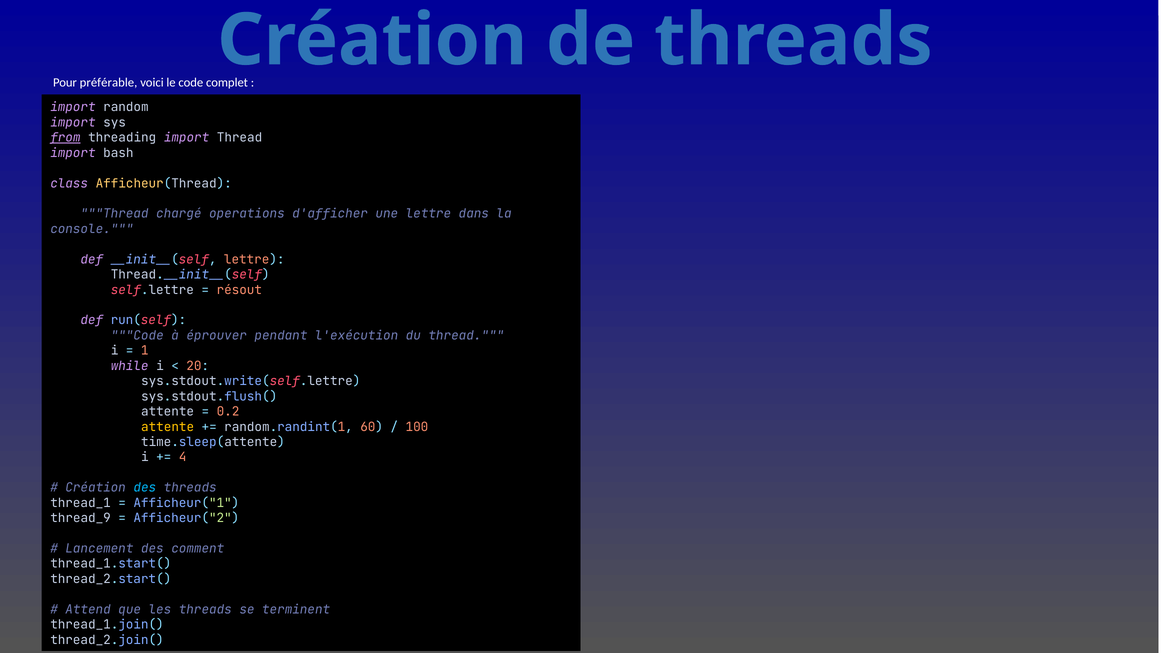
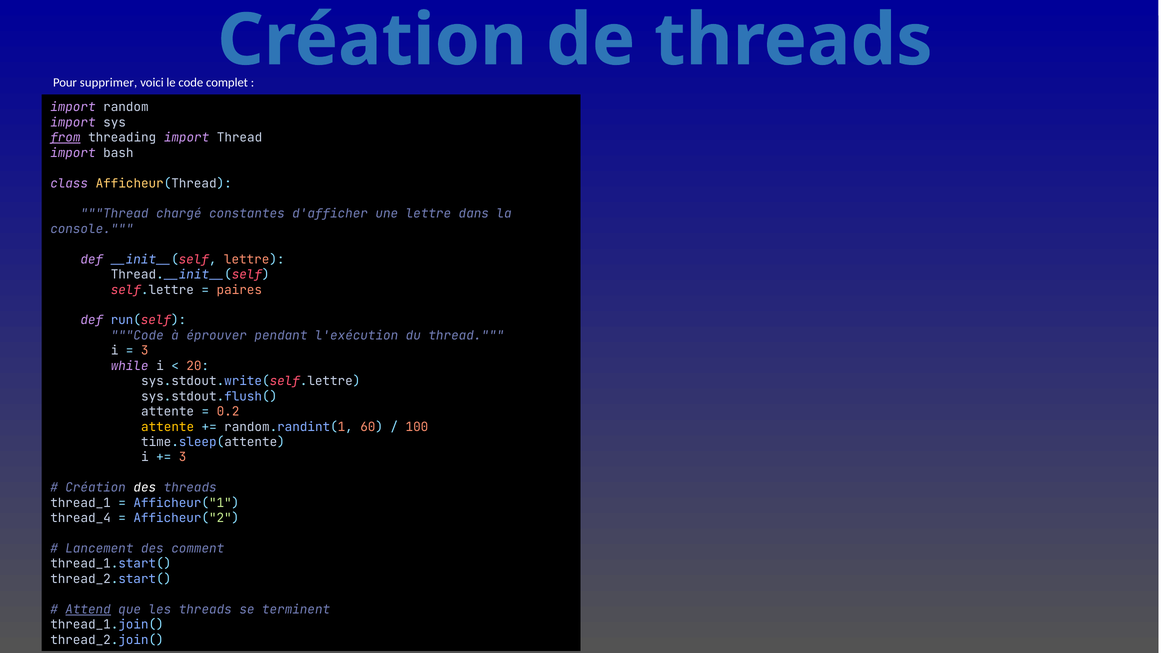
préférable: préférable -> supprimer (108, 82)
operations: operations -> constantes (247, 214)
résout: résout -> paires (239, 290)
1: 1 -> 3 (145, 351)
4: 4 -> 3 (183, 457)
des colour: light blue -> white (145, 488)
thread_9: thread_9 -> thread_4 (81, 518)
Attend underline: none -> present (88, 610)
